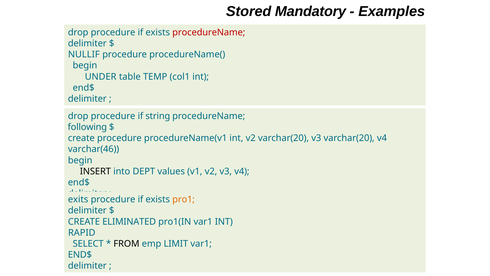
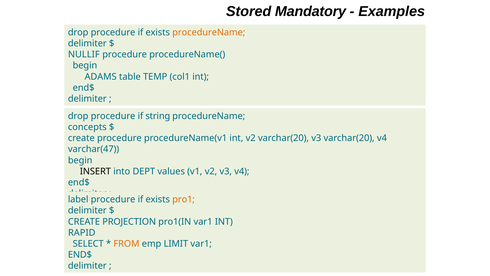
procedureName colour: red -> orange (209, 32)
UNDER: UNDER -> ADAMS (101, 77)
following: following -> concepts (87, 127)
varchar(46: varchar(46 -> varchar(47 (94, 149)
exits: exits -> label (78, 199)
ELIMINATED: ELIMINATED -> PROJECTION (129, 221)
FROM colour: black -> orange (126, 243)
